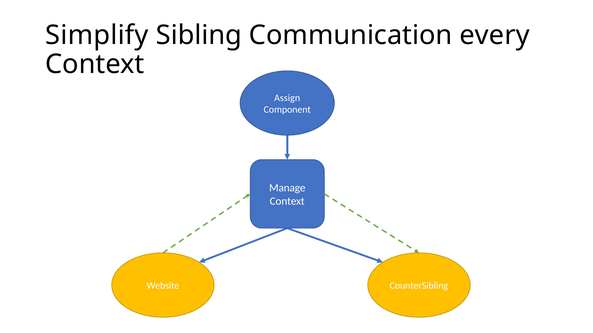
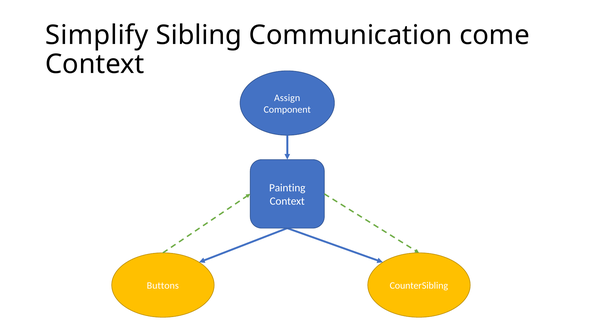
every: every -> come (495, 35)
Manage: Manage -> Painting (287, 188)
Website: Website -> Buttons (163, 286)
